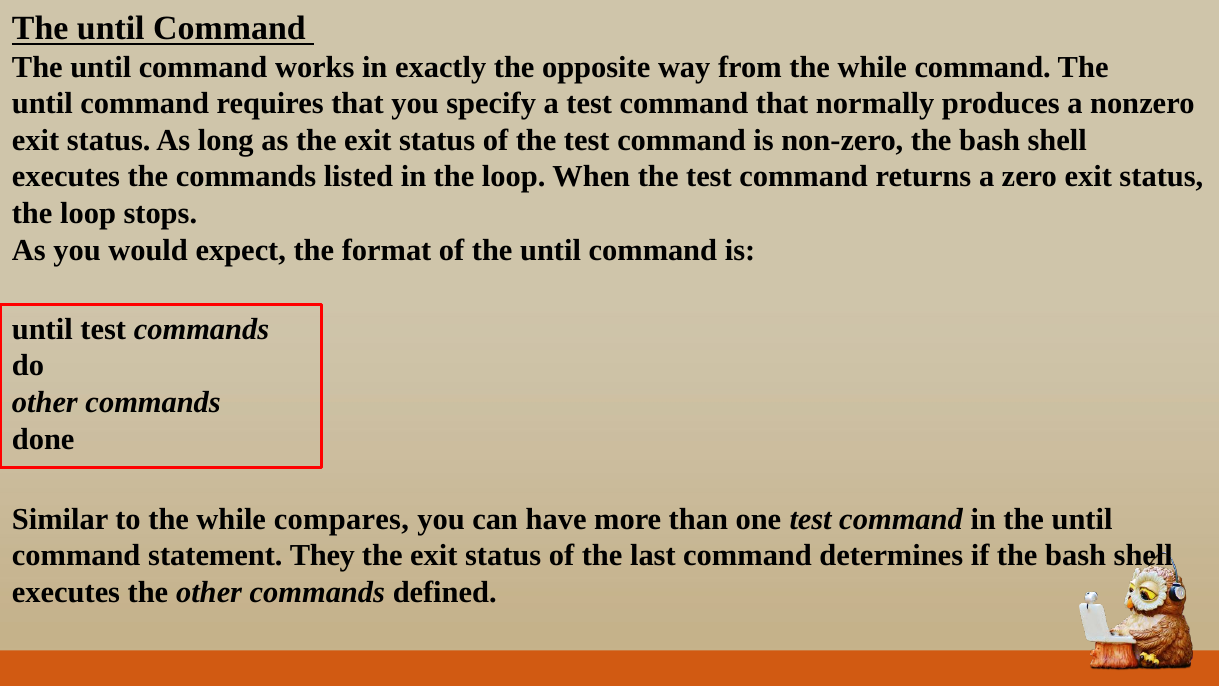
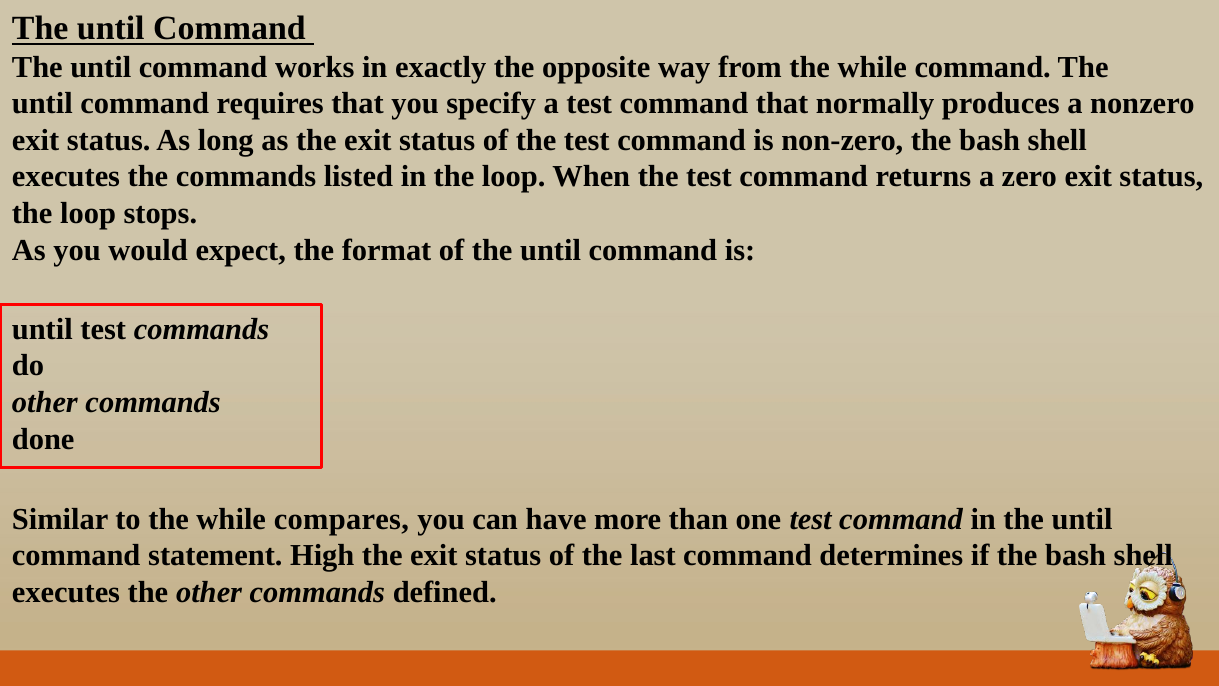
They: They -> High (322, 555)
